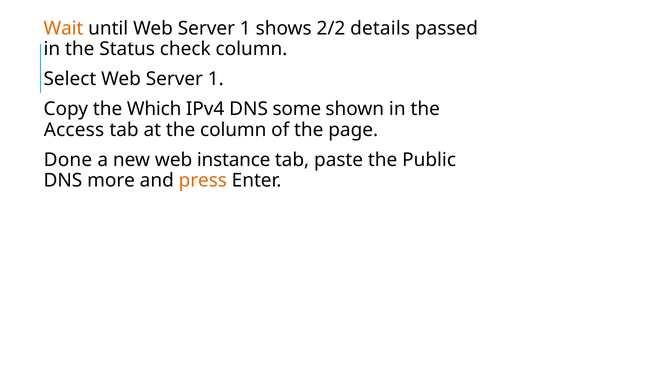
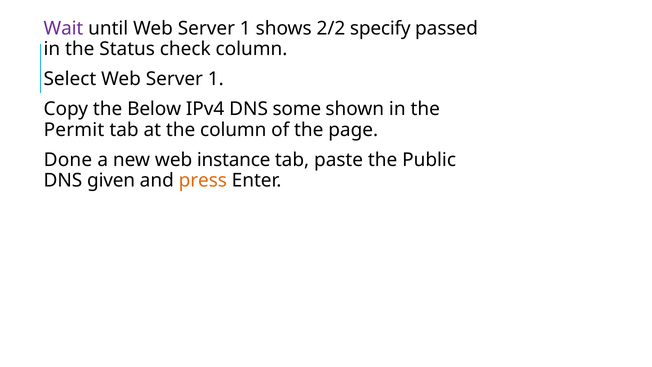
Wait colour: orange -> purple (63, 29)
details: details -> specify (380, 29)
Which: Which -> Below (154, 109)
Access: Access -> Permit (74, 130)
more: more -> given (111, 180)
